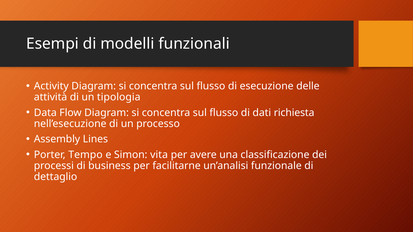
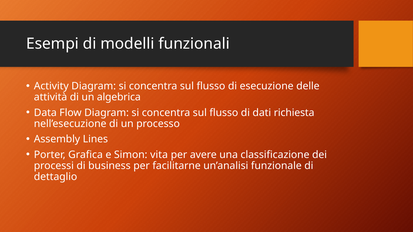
tipologia: tipologia -> algebrica (119, 97)
Tempo: Tempo -> Grafica (86, 155)
